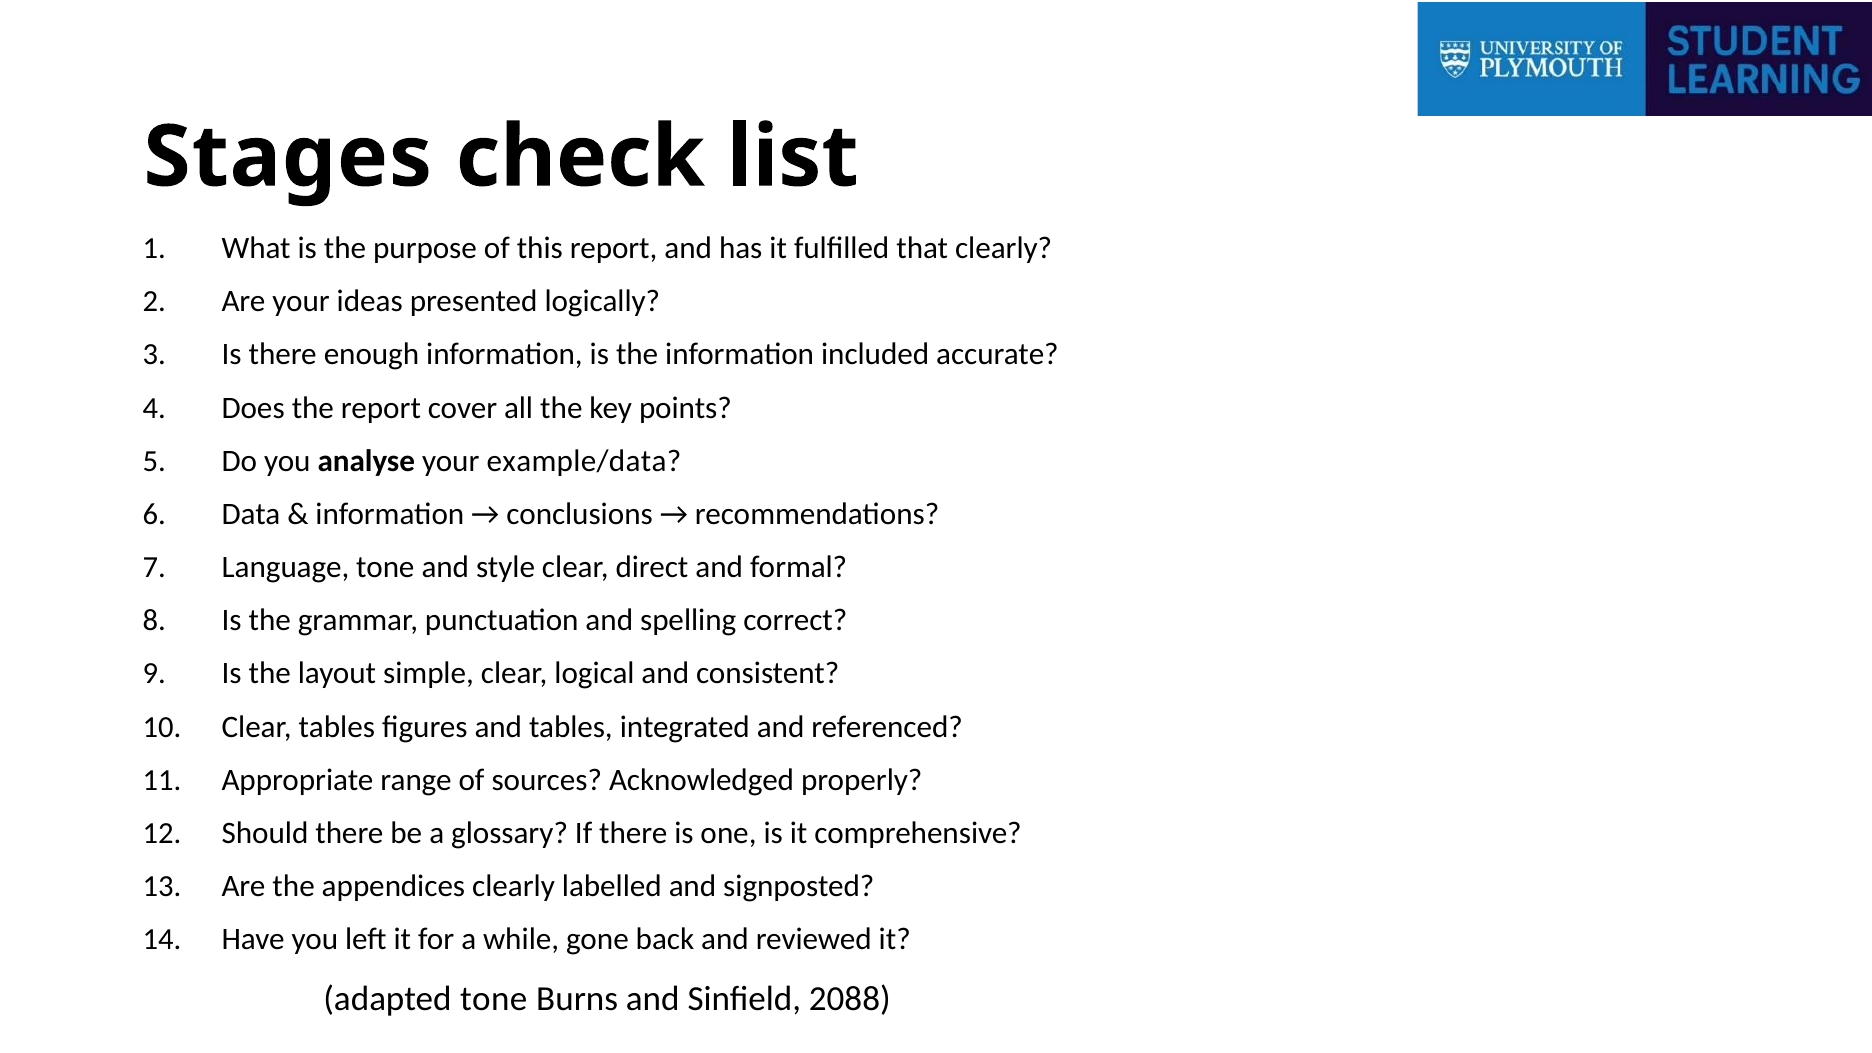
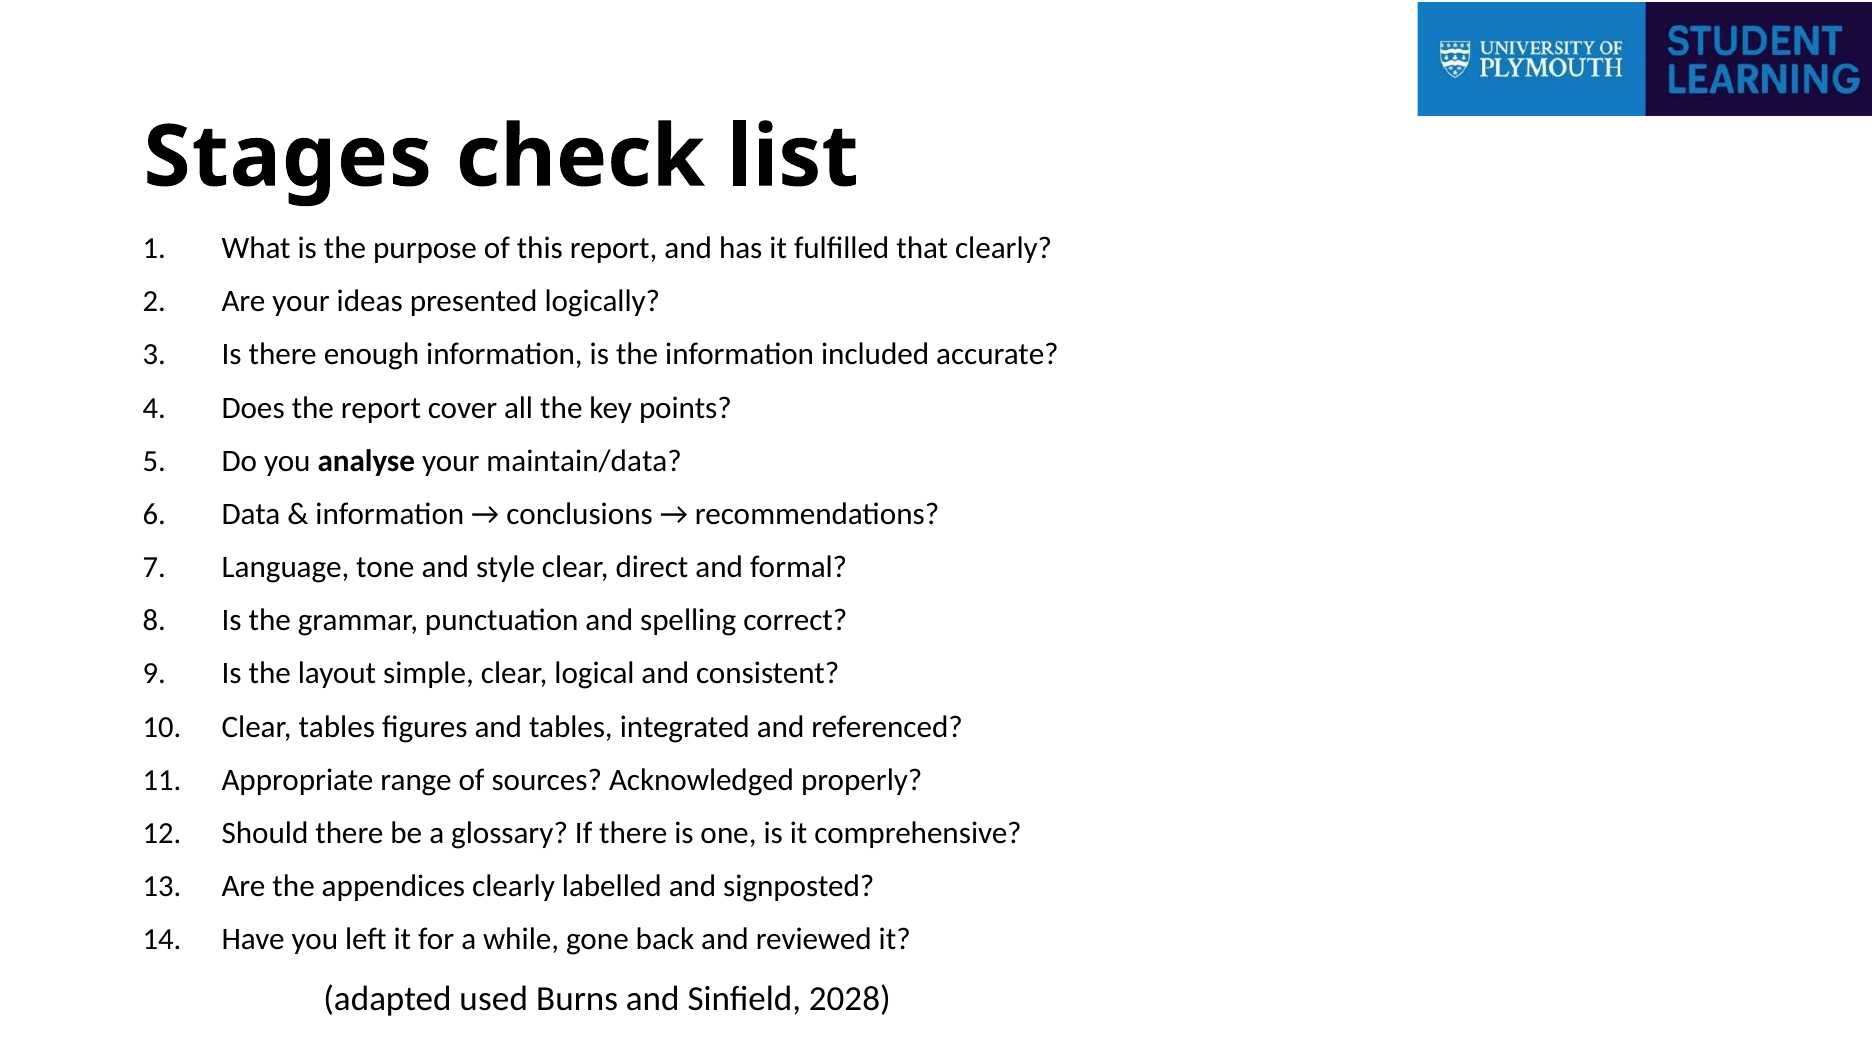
example/data: example/data -> maintain/data (584, 461)
adapted tone: tone -> used (494, 999)
2088: 2088 -> 2028 (850, 999)
